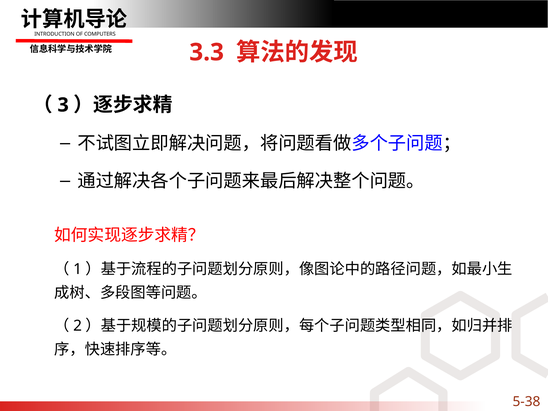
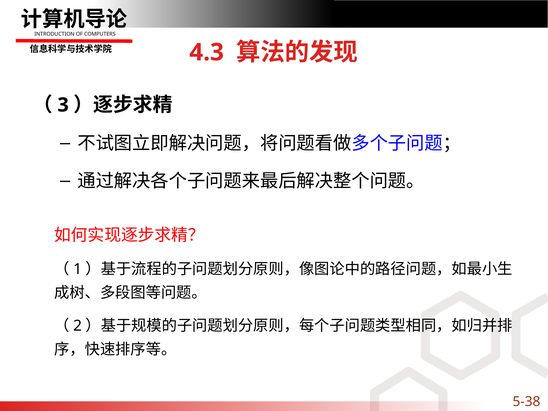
3.3: 3.3 -> 4.3 (207, 52)
